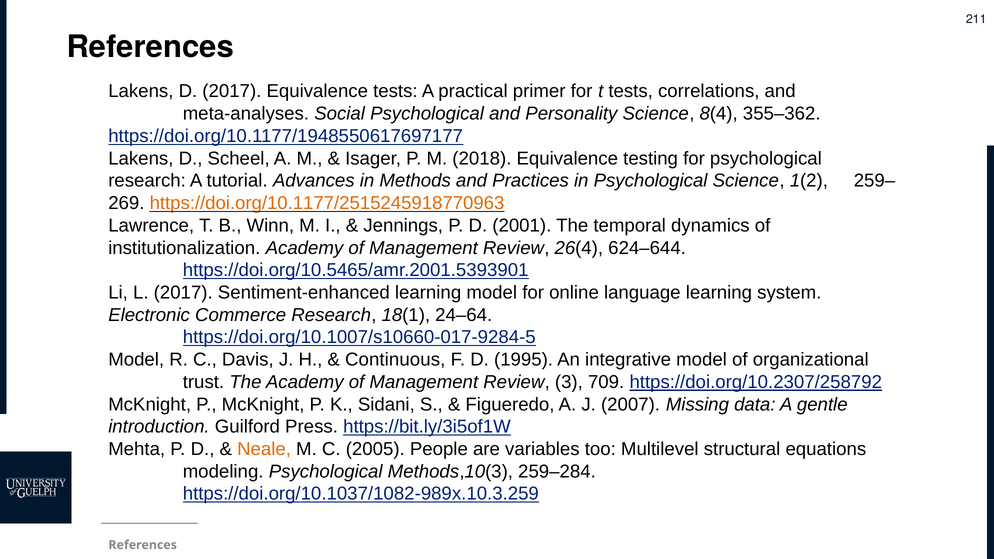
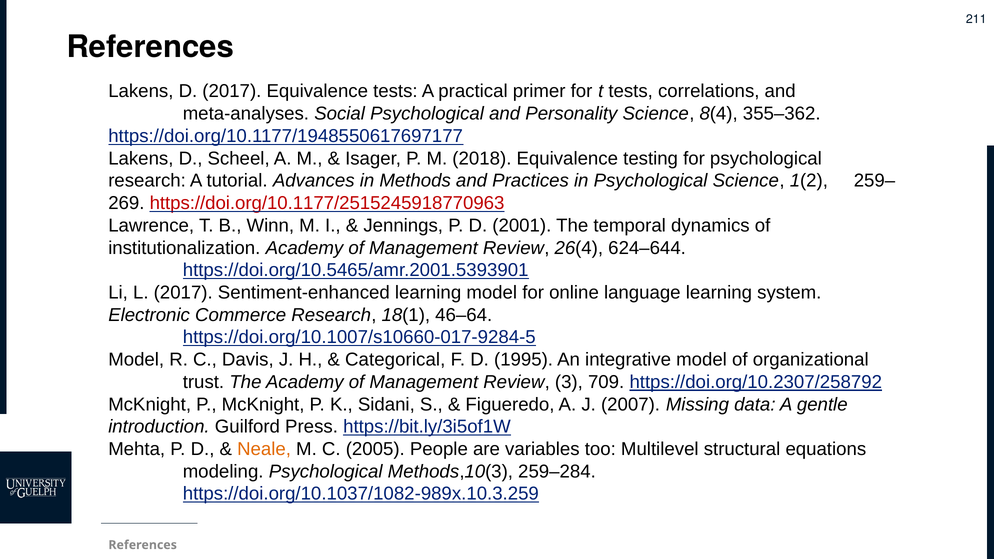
https://doi.org/10.1177/2515245918770963 colour: orange -> red (327, 203)
24–64: 24–64 -> 46–64 (464, 315)
Continuous: Continuous -> Categorical (395, 360)
